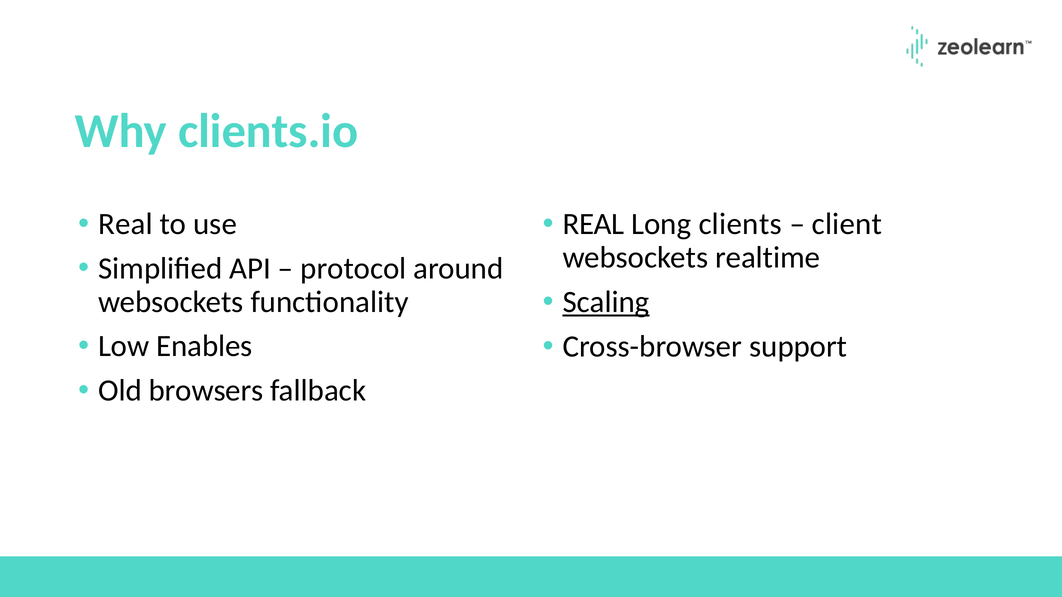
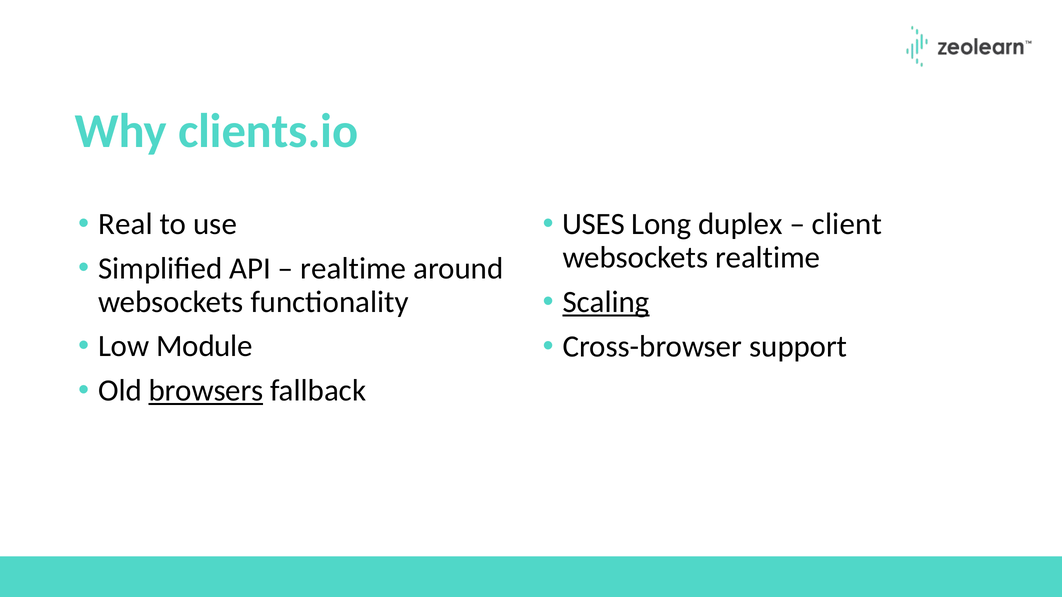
REAL: REAL -> USES (594, 224)
clients: clients -> duplex (740, 224)
protocol: protocol -> realtime (353, 269)
Enables: Enables -> Module (204, 346)
browsers underline: none -> present (206, 391)
